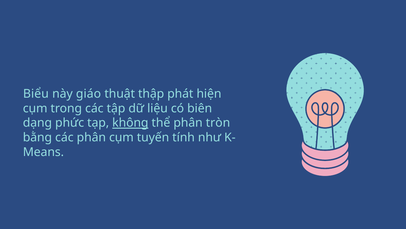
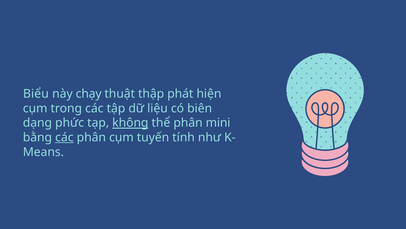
giáo: giáo -> chạy (89, 94)
tròn: tròn -> mini (218, 123)
các underline: none -> present (64, 137)
